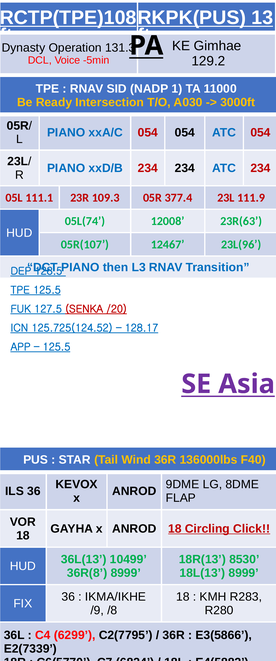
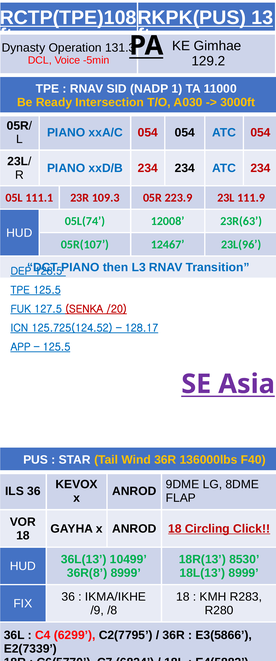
377.4: 377.4 -> 223.9 (178, 197)
